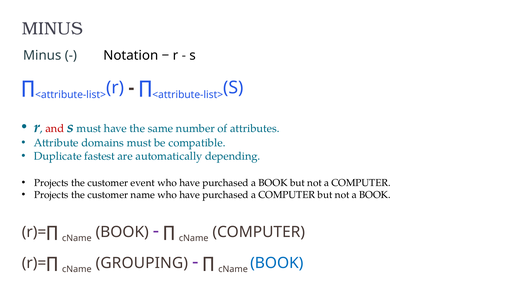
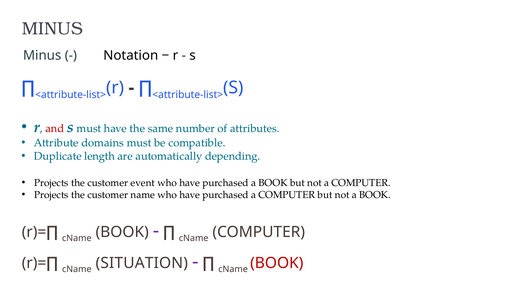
fastest: fastest -> length (100, 156)
GROUPING: GROUPING -> SITUATION (142, 263)
BOOK colour: blue -> red (277, 263)
